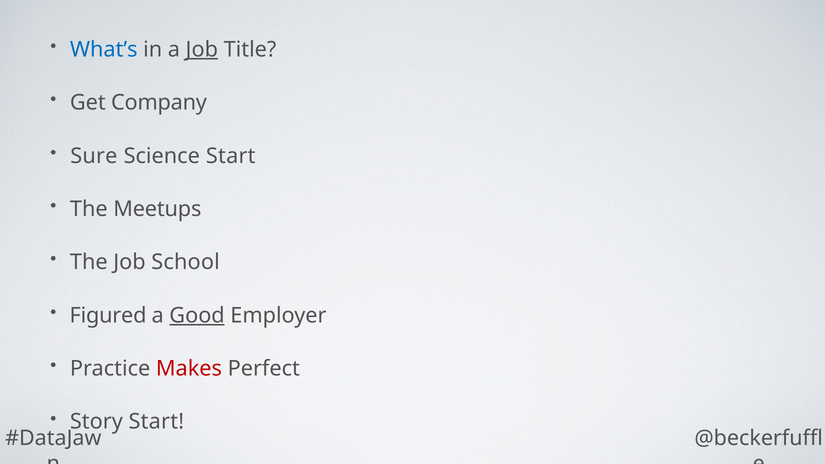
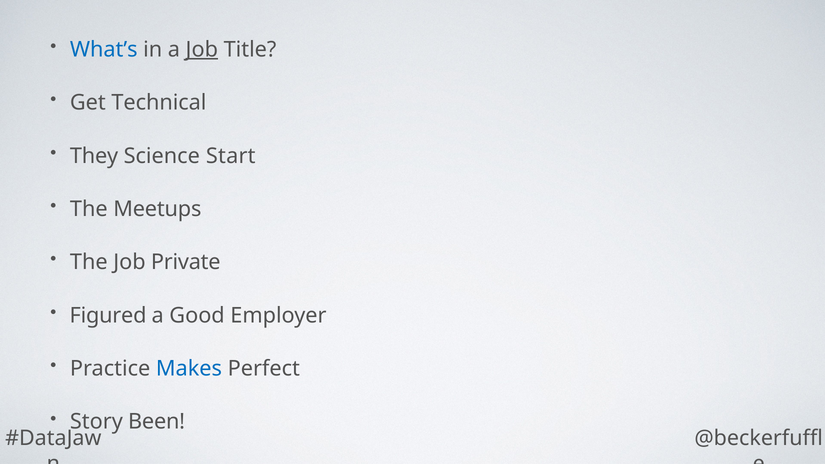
Company: Company -> Technical (159, 103)
Sure: Sure -> They (94, 156)
School: School -> Private (186, 262)
Good underline: present -> none (197, 316)
Makes colour: red -> blue (189, 369)
Story Start: Start -> Been (157, 422)
